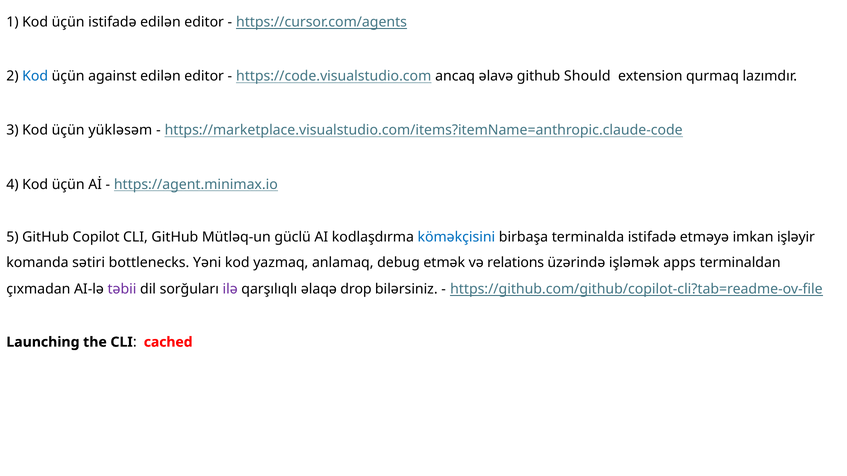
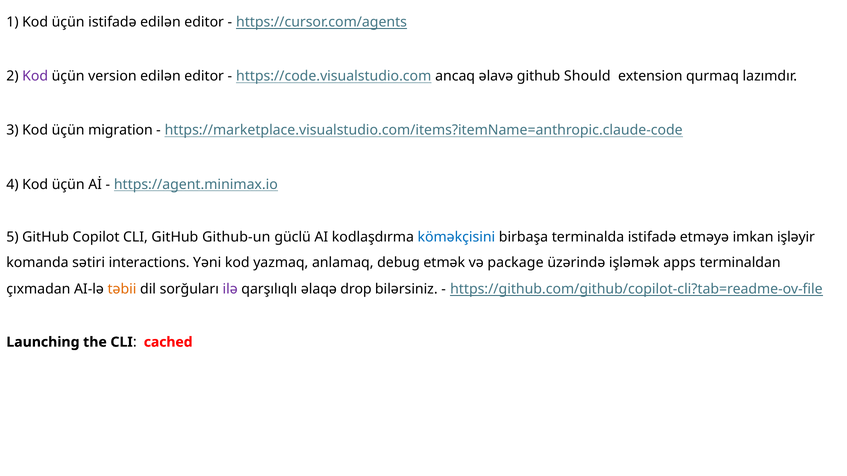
Kod colour: blue -> purple (35, 76)
against: against -> version (112, 76)
yükləsəm: yükləsəm -> migration (120, 130)
Mütləq-un: Mütləq-un -> Github-un (236, 238)
bottlenecks: bottlenecks -> interactions (149, 263)
relations: relations -> package (516, 263)
təbii colour: purple -> orange (122, 289)
